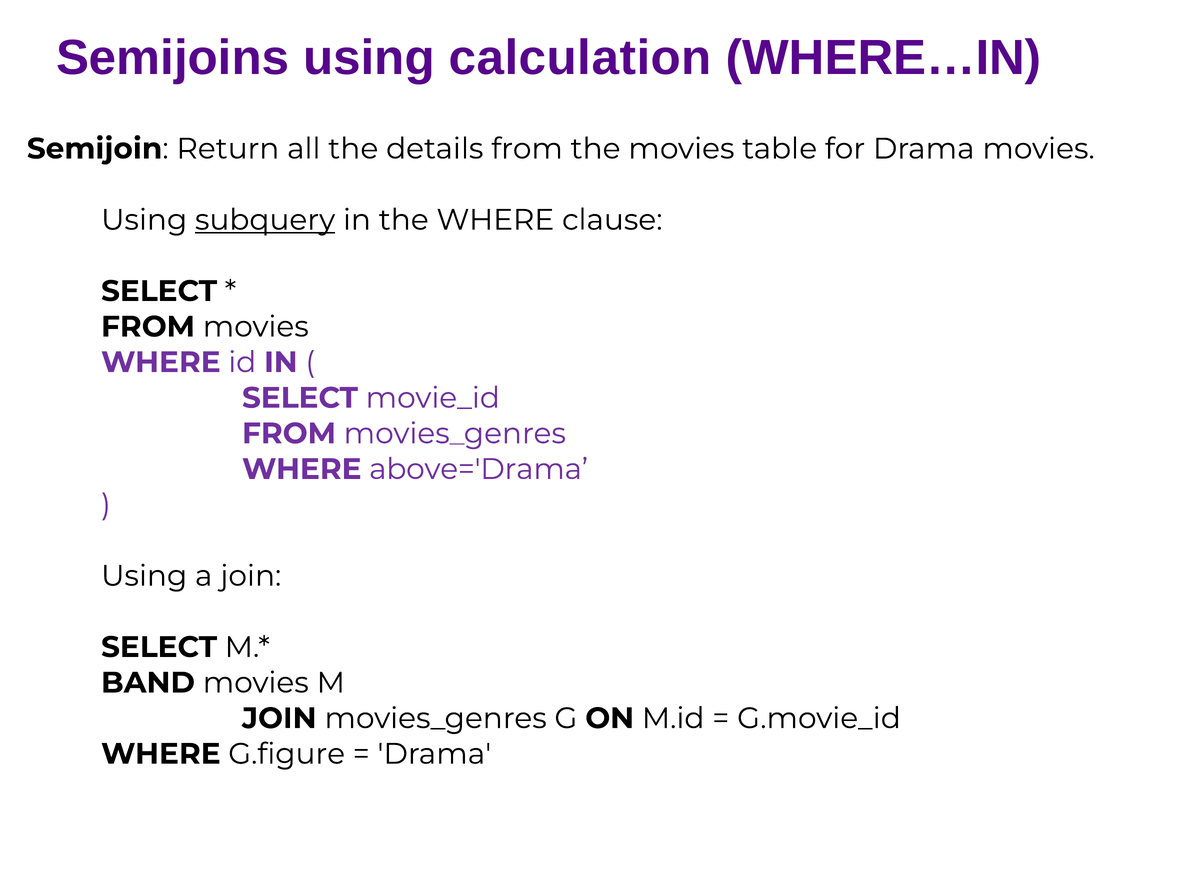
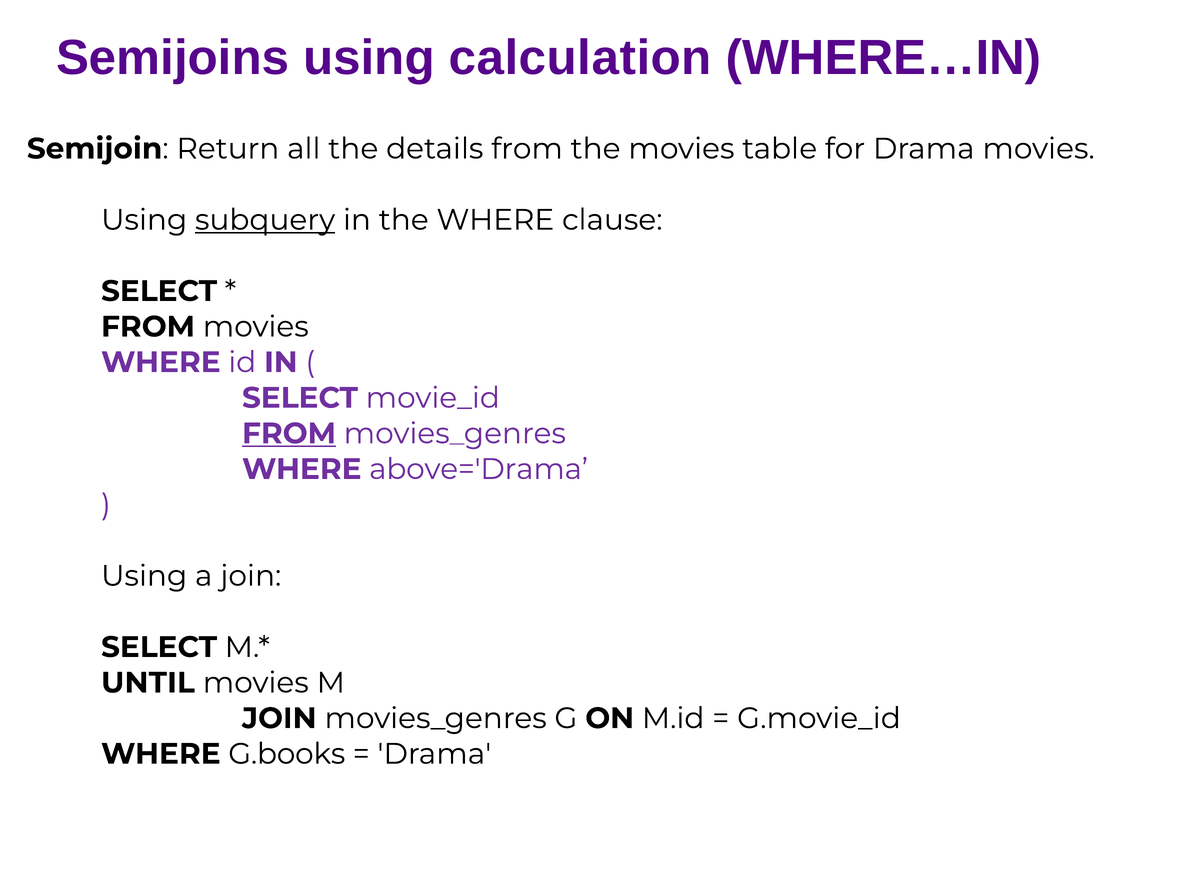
FROM underline: none -> present (289, 434)
BAND: BAND -> UNTIL (148, 683)
G.figure: G.figure -> G.books (287, 754)
